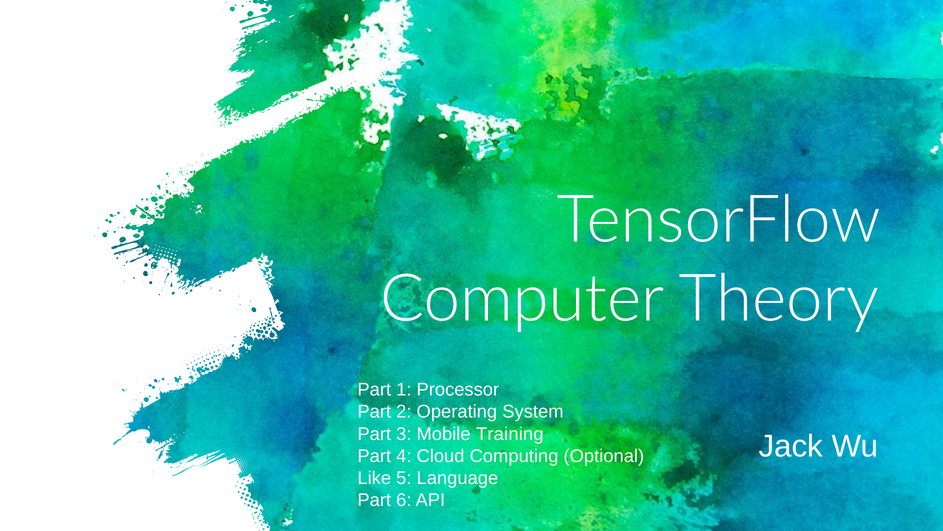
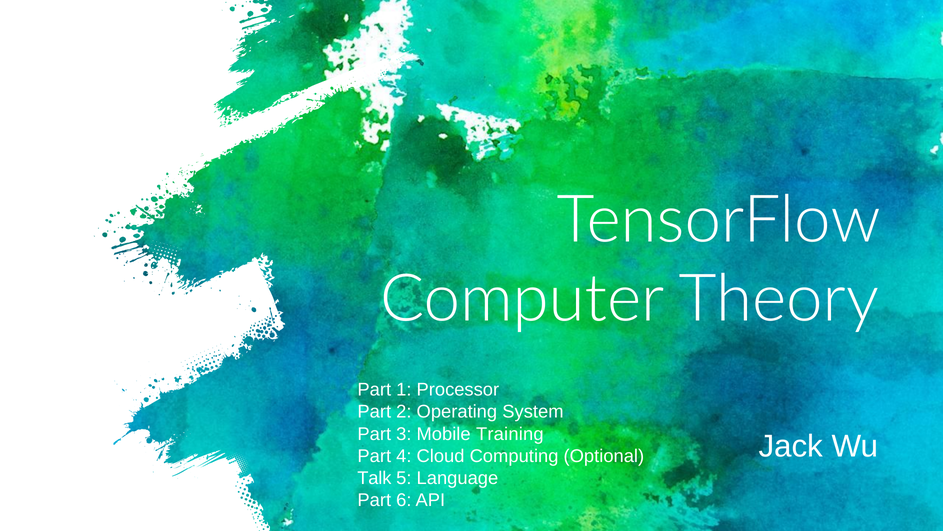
Like: Like -> Talk (374, 478)
